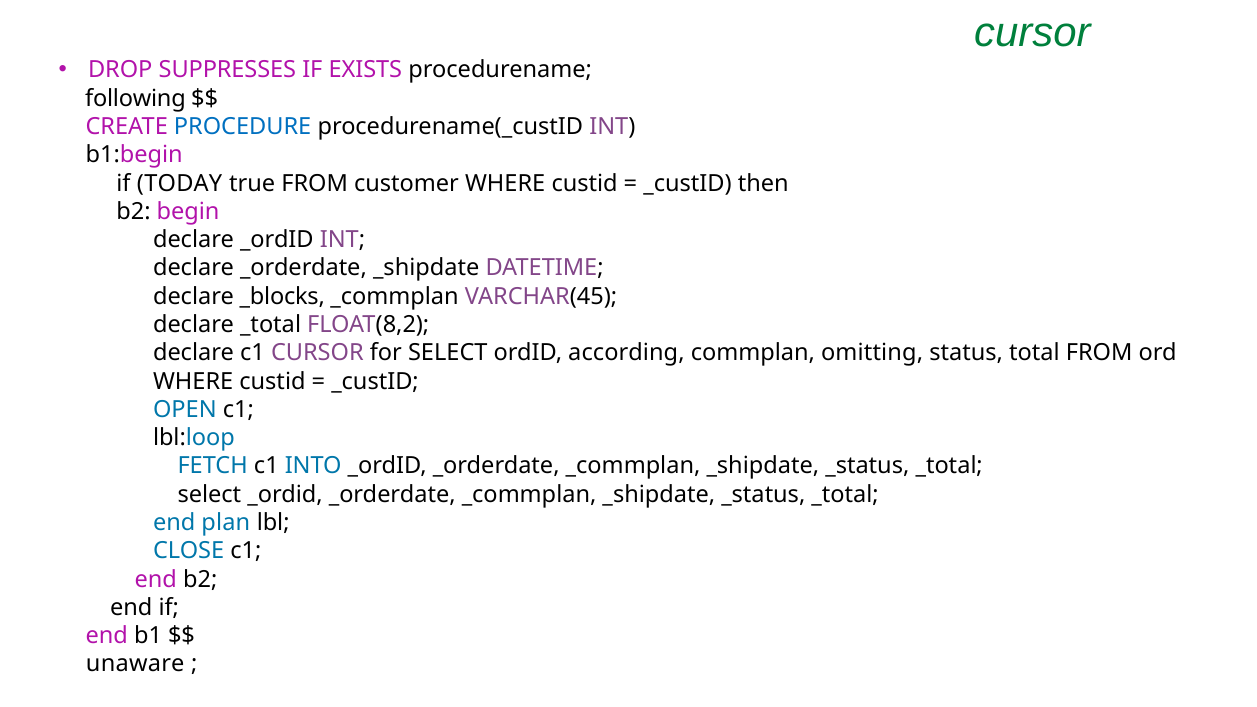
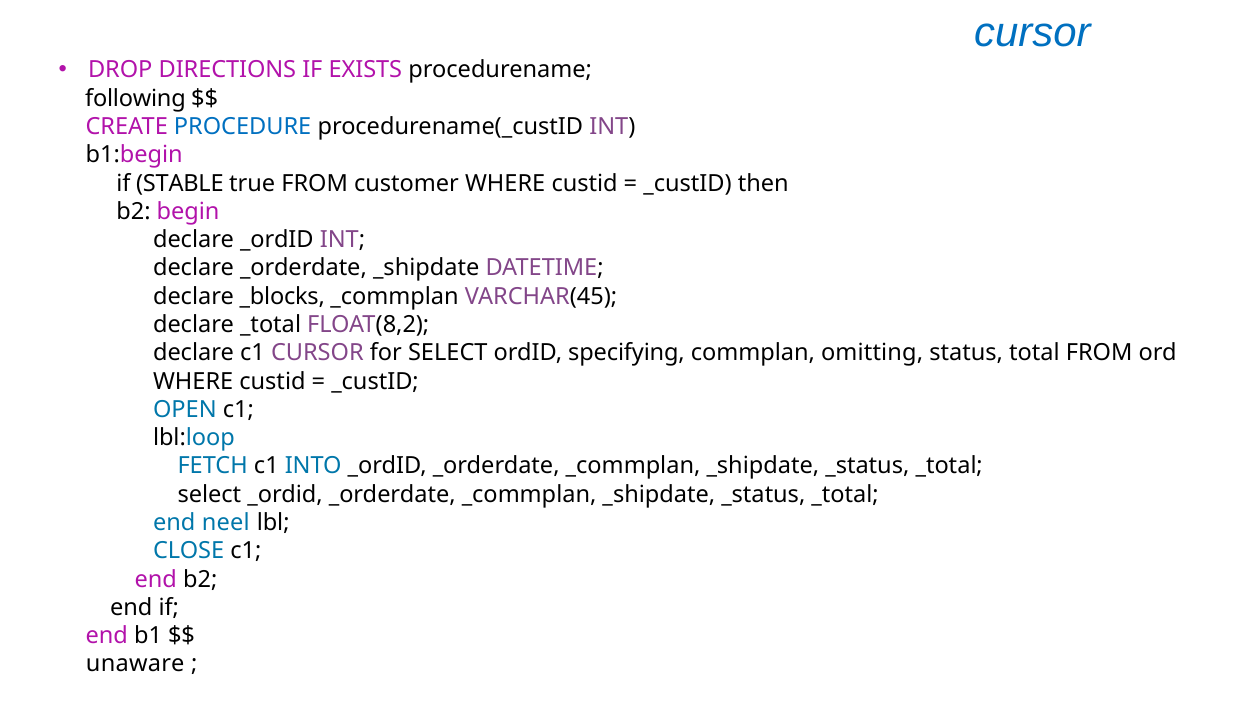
cursor colour: green -> blue (1032, 33)
SUPPRESSES: SUPPRESSES -> DIRECTIONS (227, 70)
TODAY: TODAY -> STABLE (180, 183)
according: according -> specifying (627, 353)
plan: plan -> neel (226, 523)
